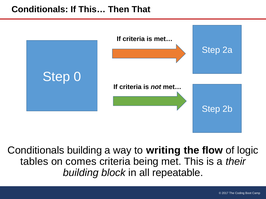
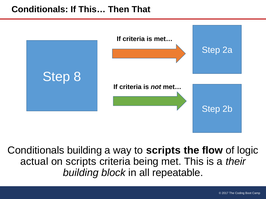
0: 0 -> 8 (77, 77)
to writing: writing -> scripts (163, 151)
tables: tables -> actual (34, 162)
on comes: comes -> scripts (81, 162)
